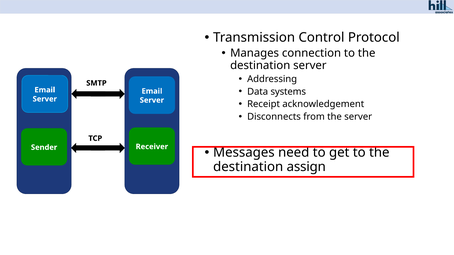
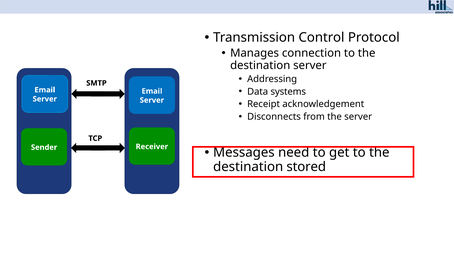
assign: assign -> stored (306, 167)
